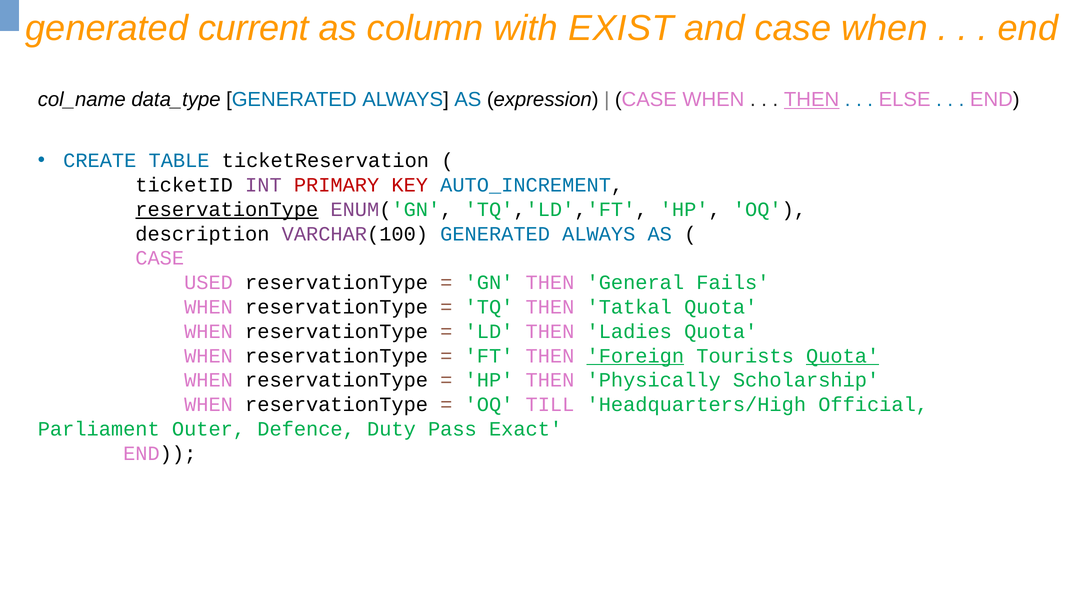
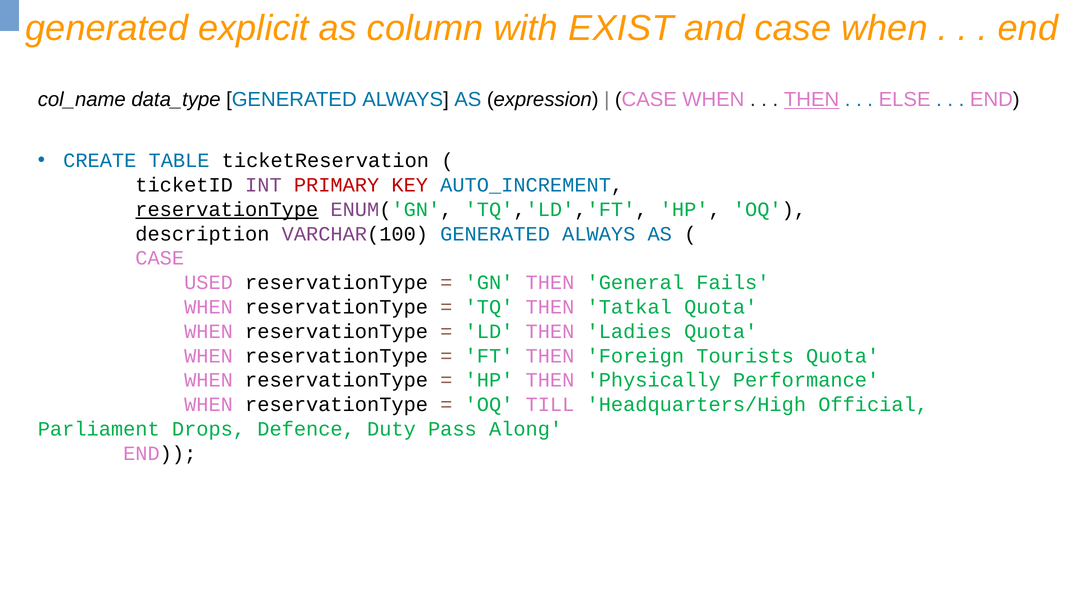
current: current -> explicit (253, 28)
Foreign underline: present -> none (635, 356)
Quota underline: present -> none (843, 356)
Scholarship: Scholarship -> Performance (806, 380)
Outer: Outer -> Drops (209, 429)
Exact: Exact -> Along (526, 429)
